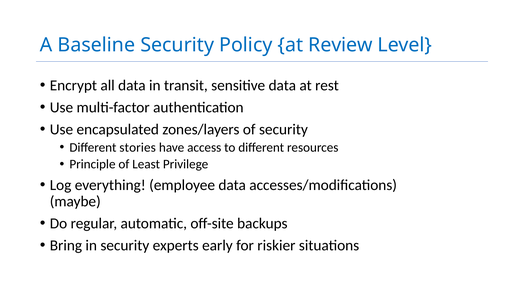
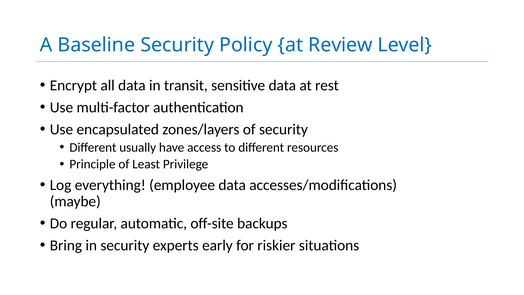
stories: stories -> usually (138, 147)
